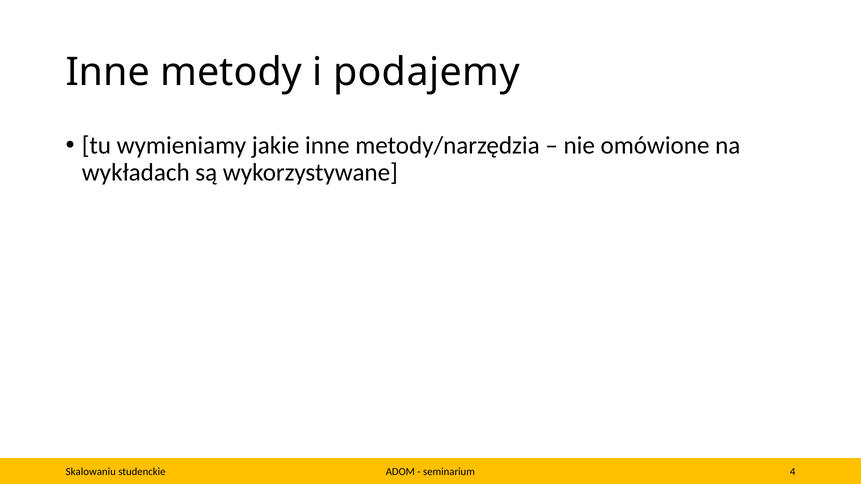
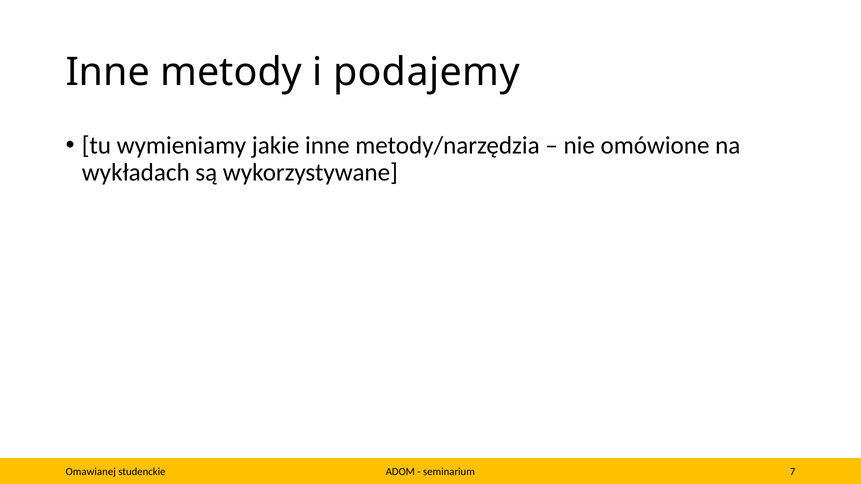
4: 4 -> 7 (793, 472)
Skalowaniu: Skalowaniu -> Omawianej (91, 472)
